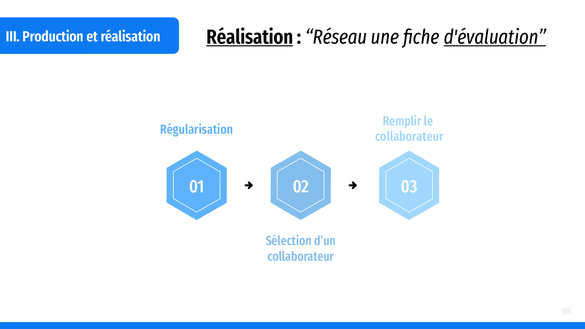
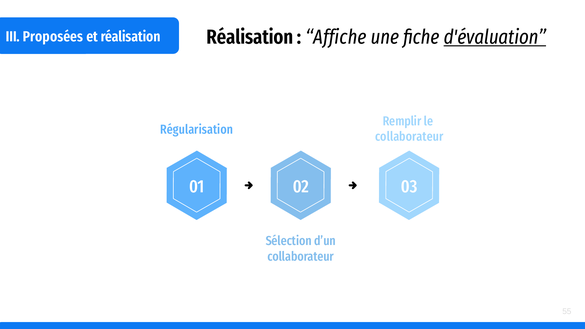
Réalisation underline: present -> none (250, 37)
Réseau: Réseau -> Affiche (336, 37)
Production: Production -> Proposées (53, 37)
